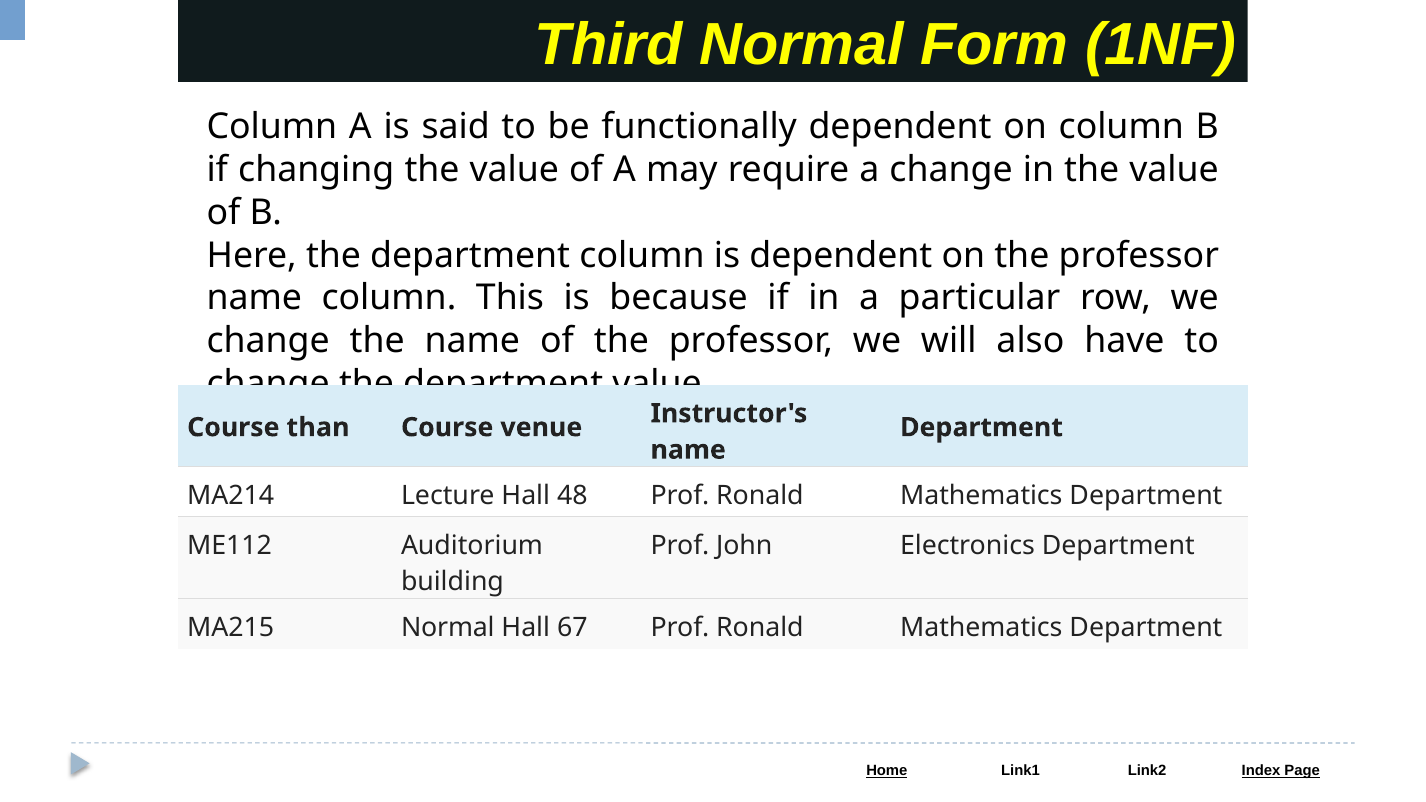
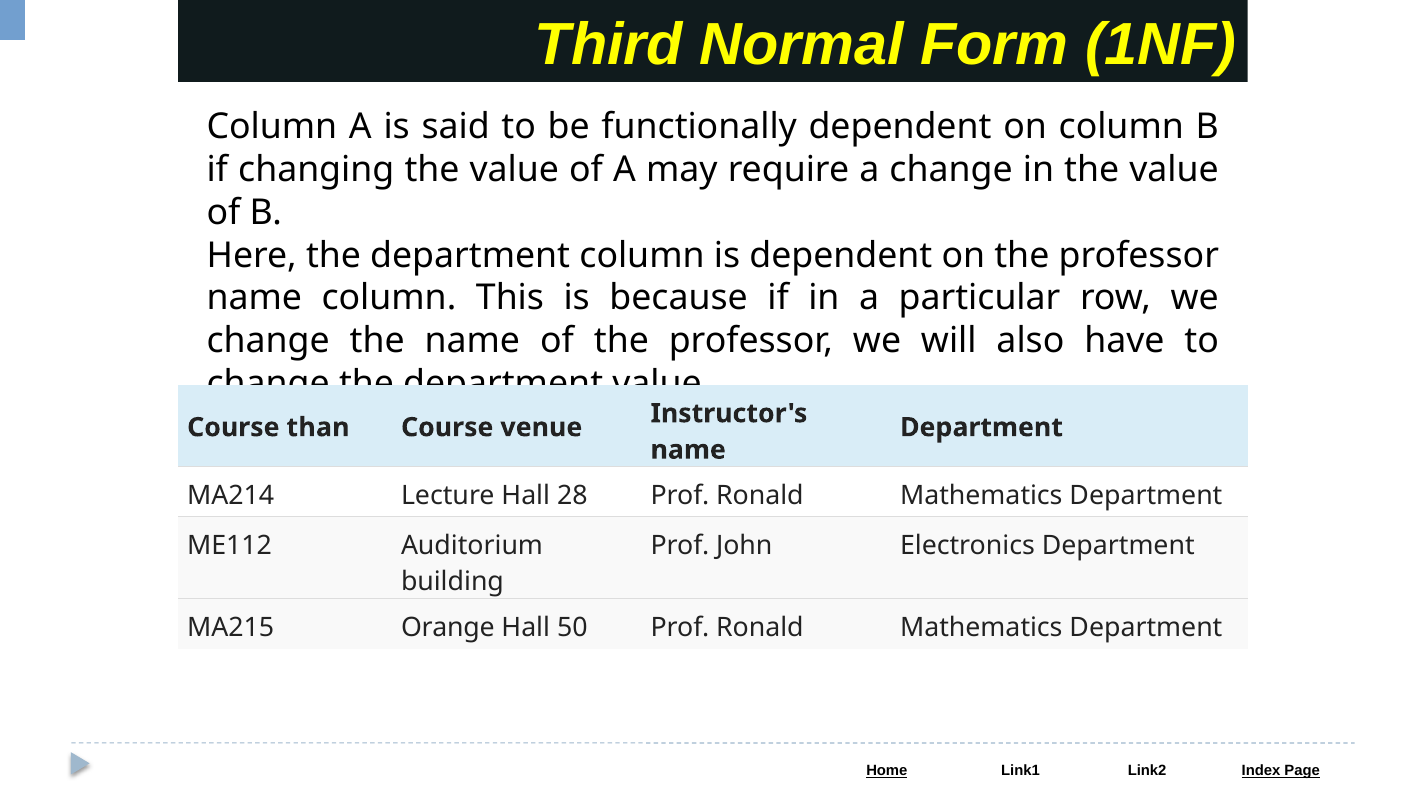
48: 48 -> 28 (572, 496)
MA215 Normal: Normal -> Orange (448, 627)
67: 67 -> 50 (572, 627)
